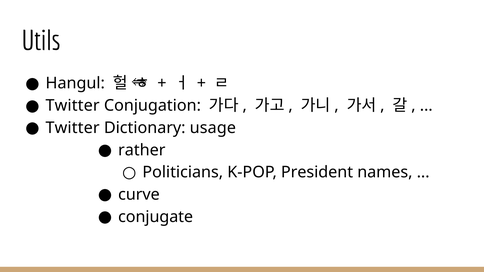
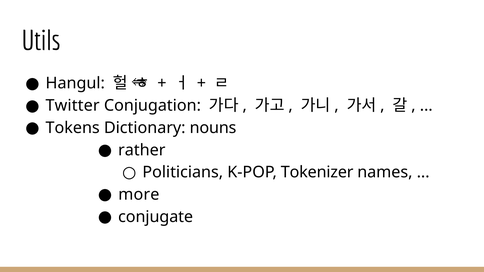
Twitter: Twitter -> Tokens (73, 128)
usage: usage -> nouns (213, 128)
President: President -> Tokenizer (317, 172)
curve: curve -> more (139, 195)
